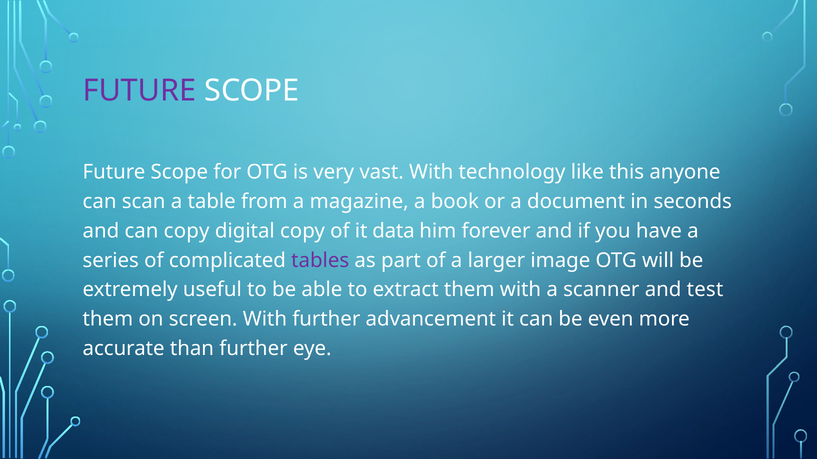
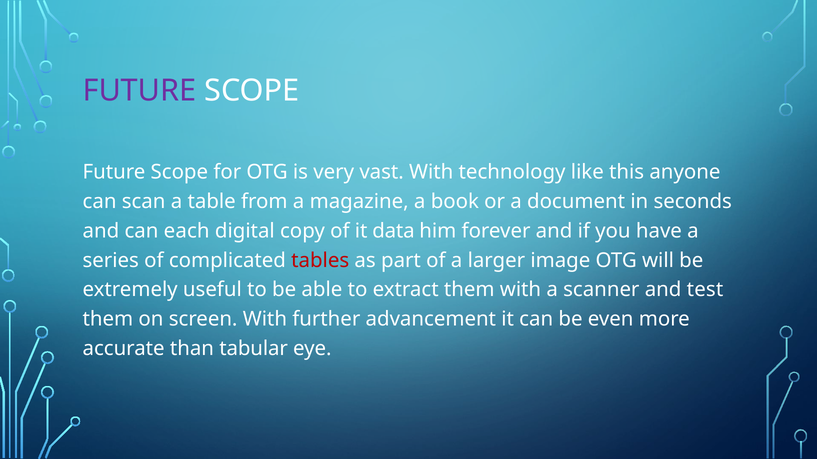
can copy: copy -> each (187, 231)
tables colour: purple -> red (320, 261)
than further: further -> tabular (254, 349)
